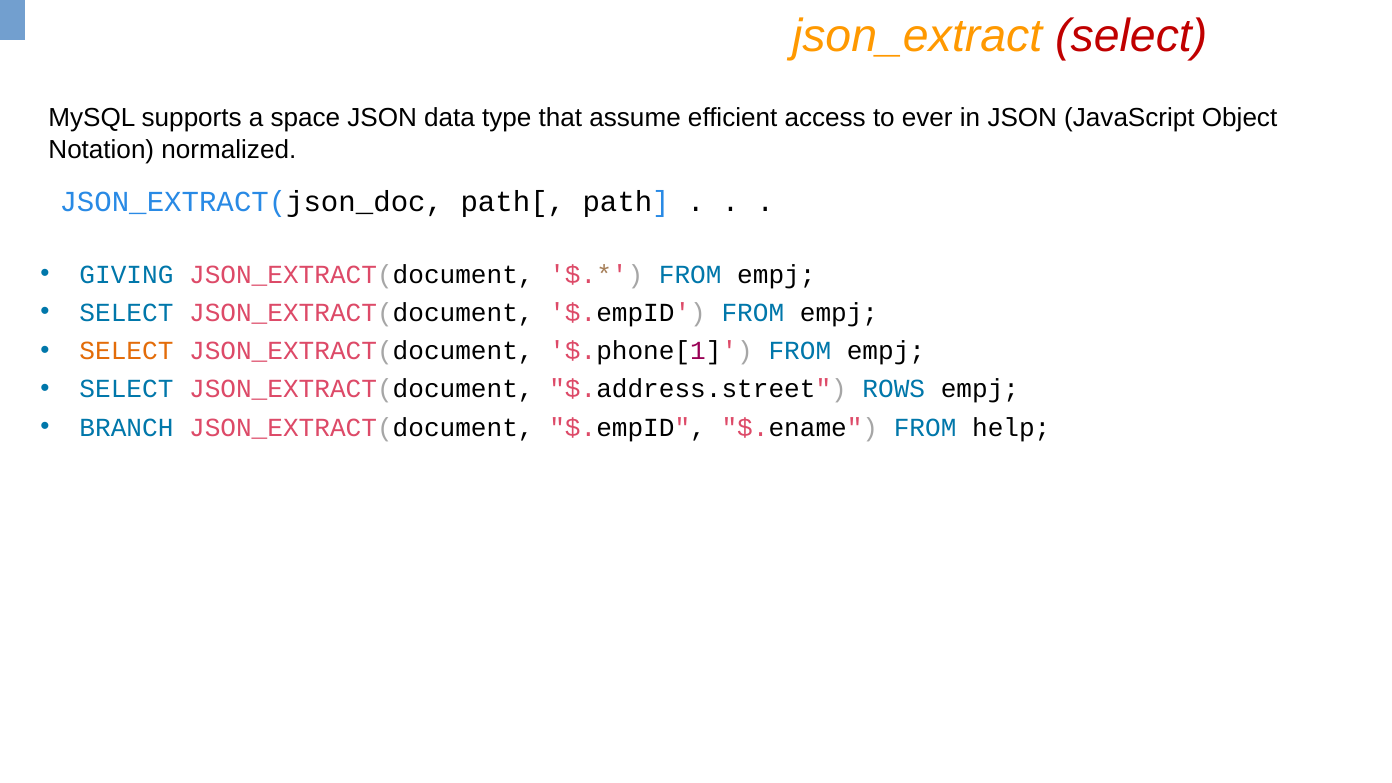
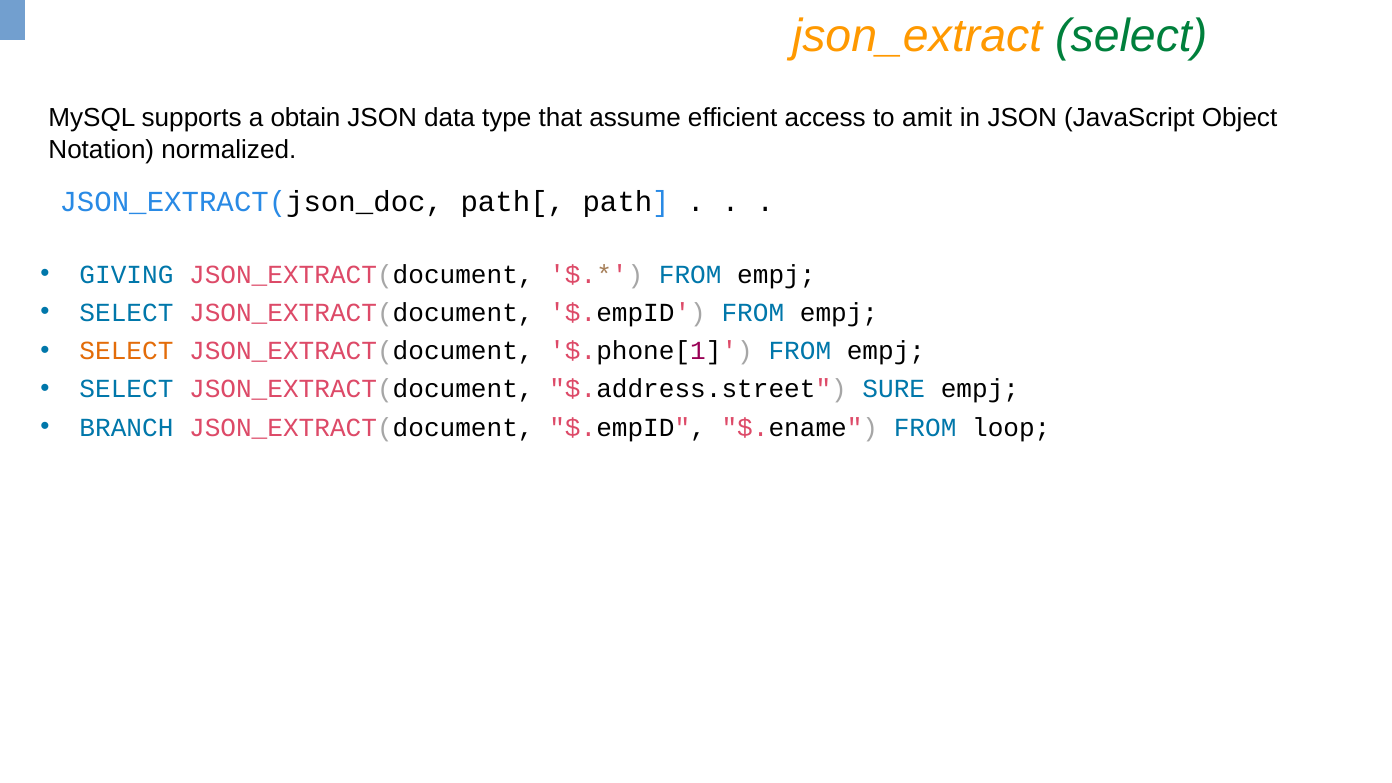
select colour: red -> green (1131, 36)
space: space -> obtain (306, 118)
ever: ever -> amit (927, 118)
ROWS: ROWS -> SURE (894, 389)
help: help -> loop (1011, 428)
